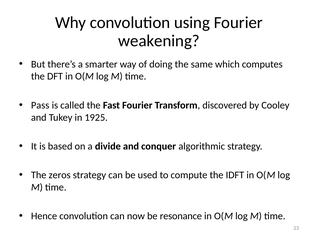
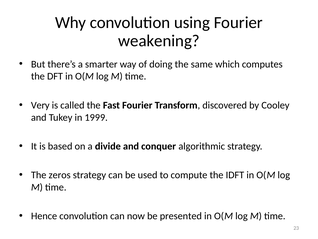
Pass: Pass -> Very (40, 105)
1925: 1925 -> 1999 (96, 117)
resonance: resonance -> presented (181, 216)
